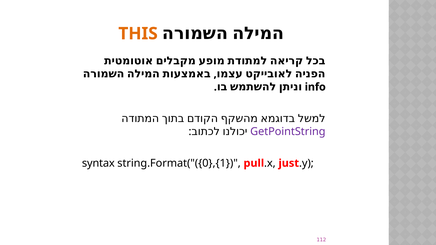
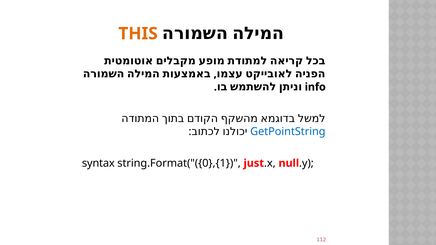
GetPointString colour: purple -> blue (288, 132)
pull: pull -> just (254, 163)
just: just -> null (289, 163)
